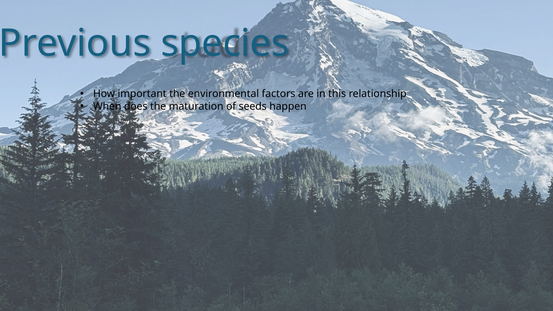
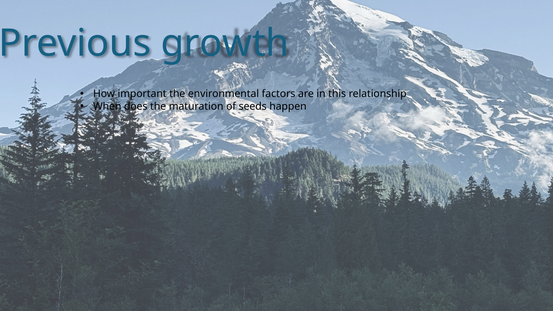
species: species -> growth (225, 43)
